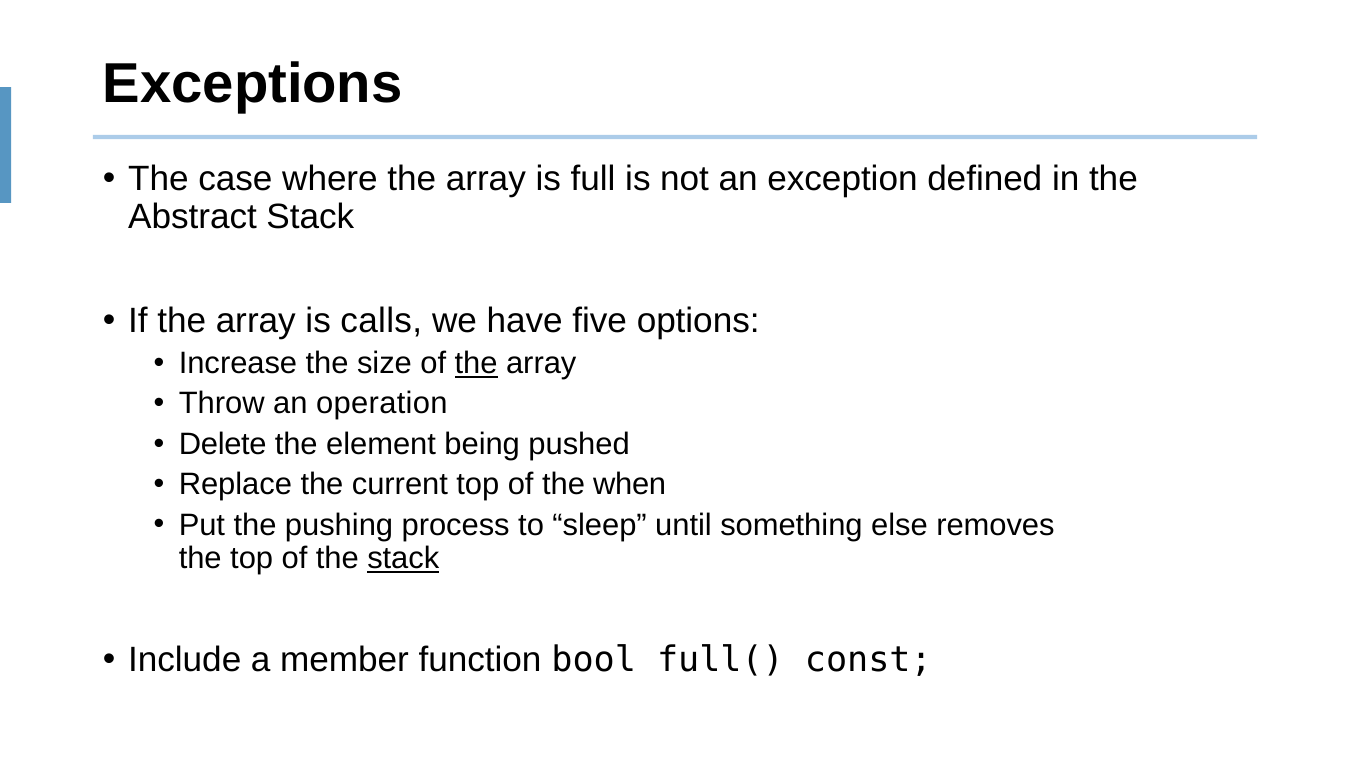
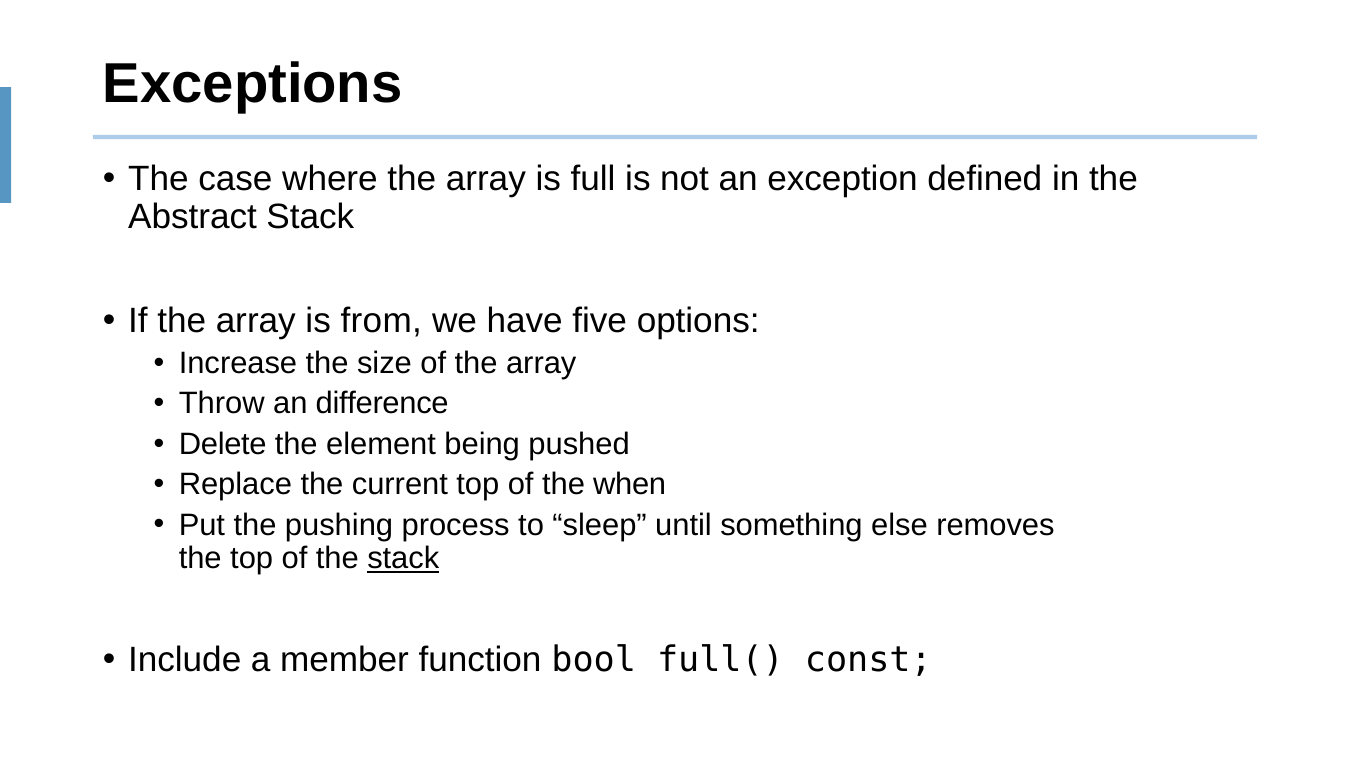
calls: calls -> from (381, 321)
the underline: present -> none (476, 364)
operation: operation -> difference (382, 404)
